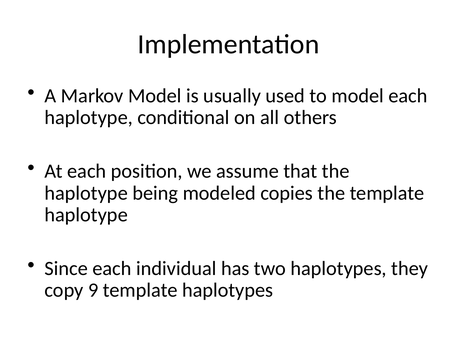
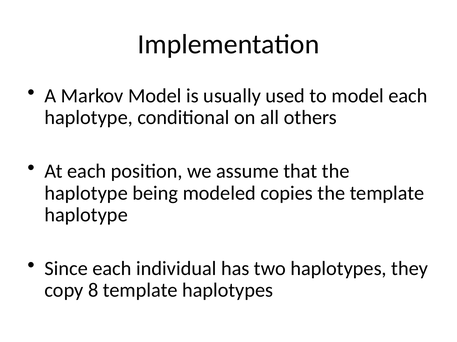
9: 9 -> 8 (93, 291)
